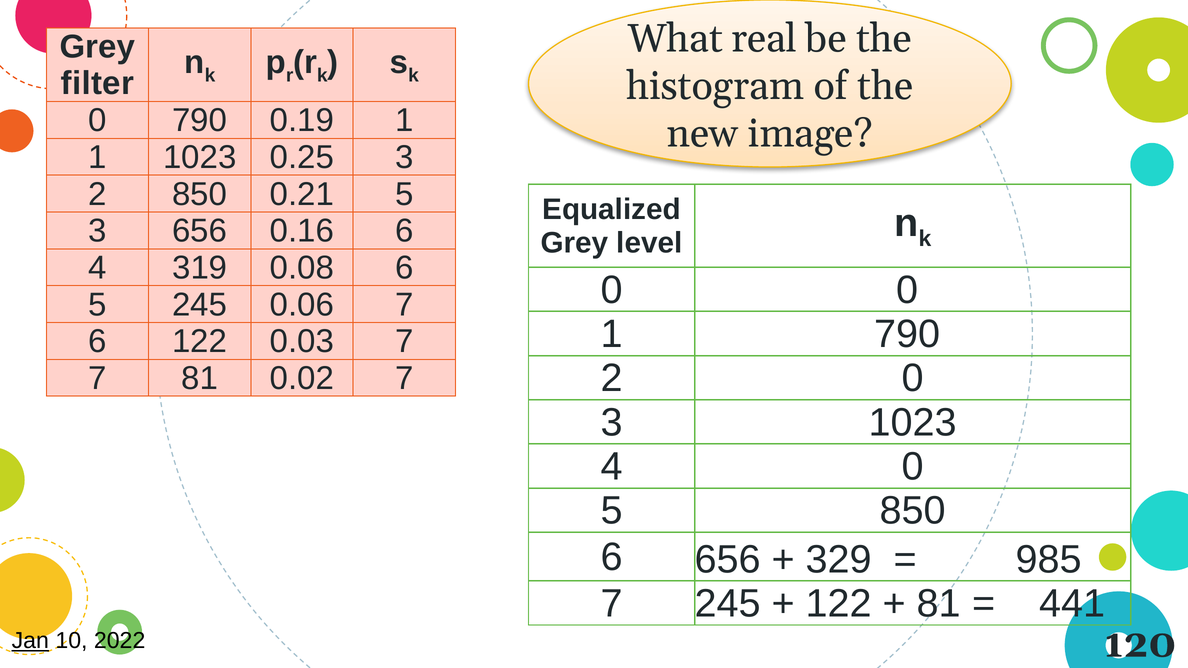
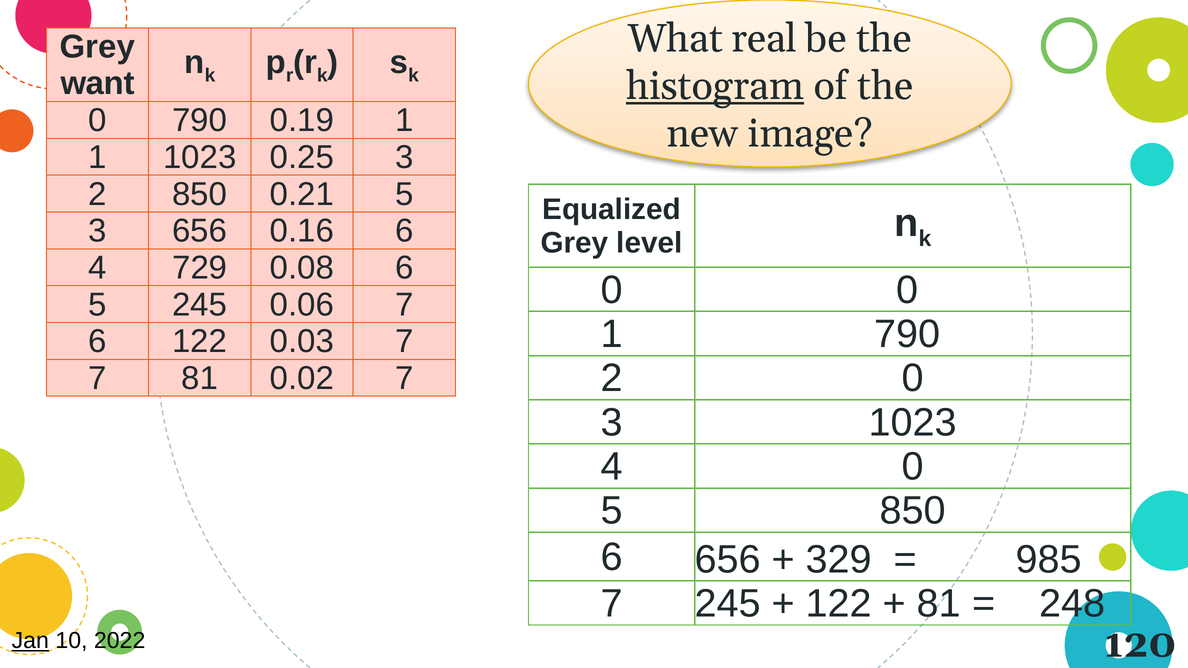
filter: filter -> want (98, 84)
histogram underline: none -> present (715, 86)
319: 319 -> 729 (200, 268)
441: 441 -> 248 (1072, 604)
